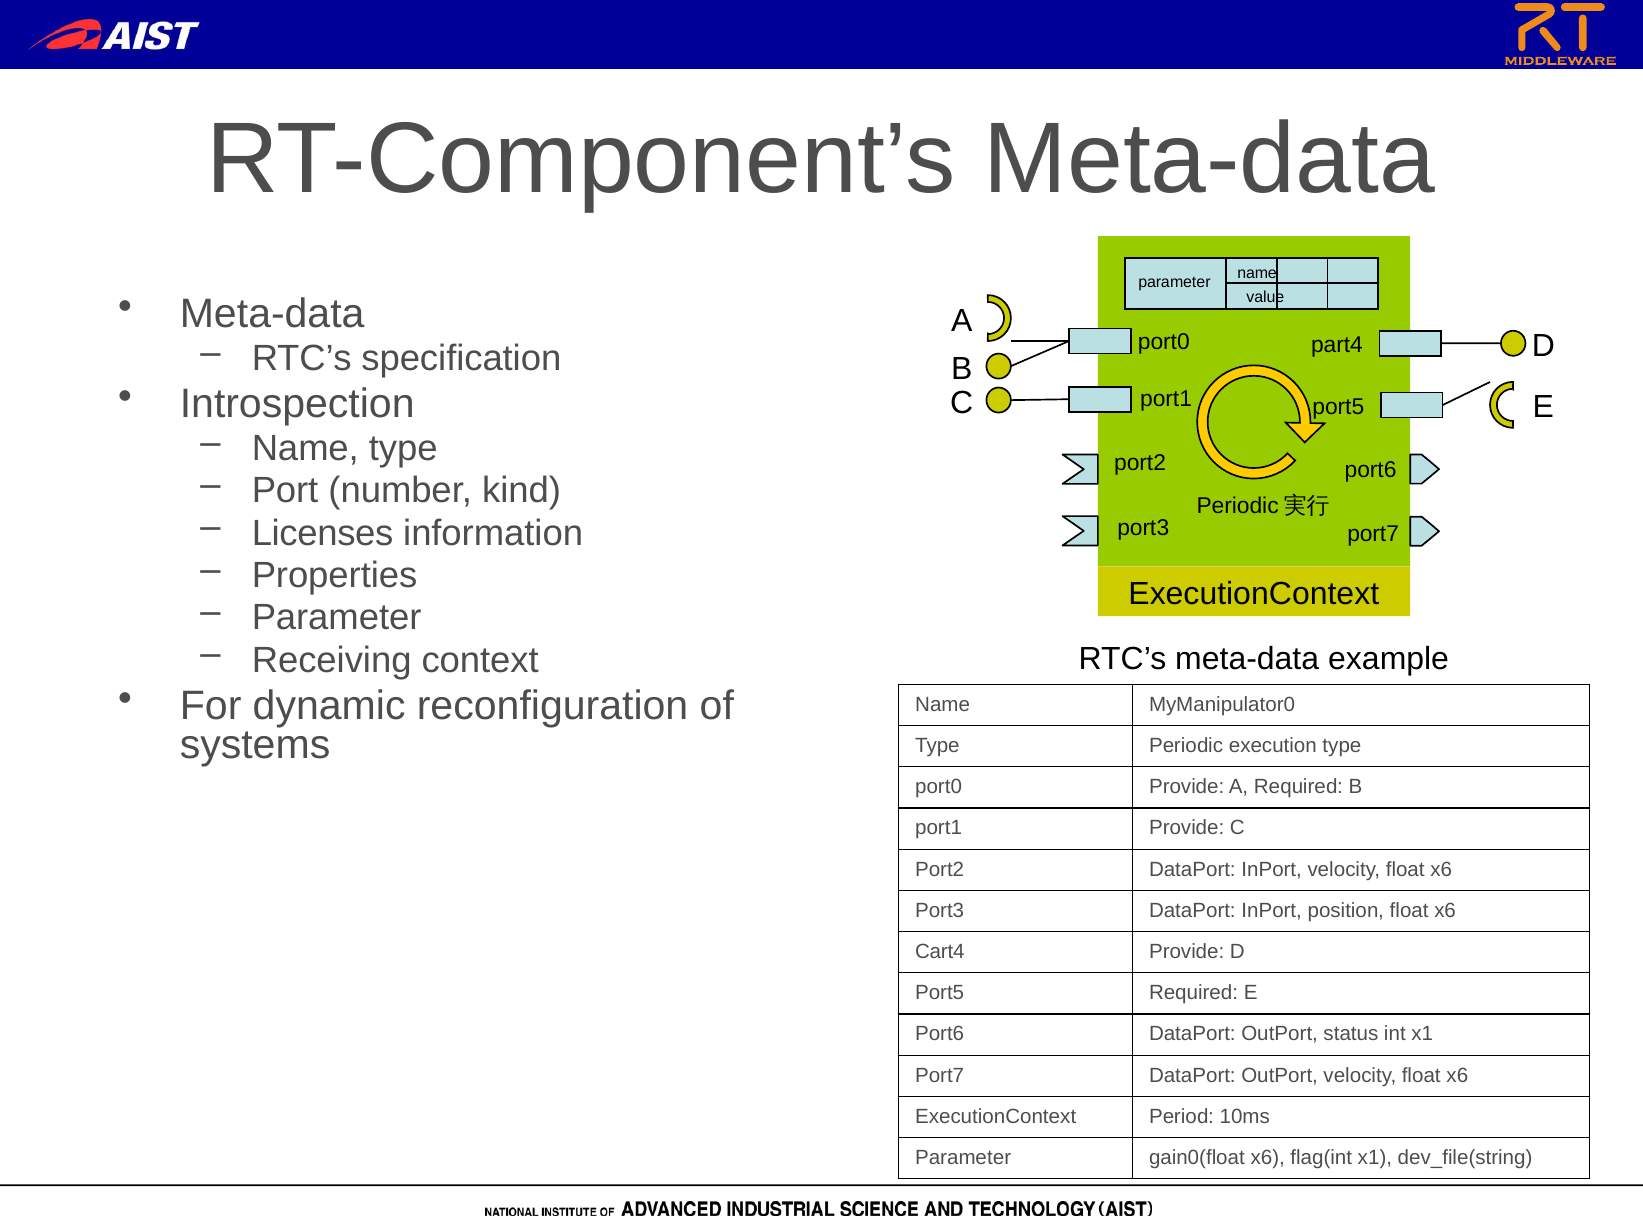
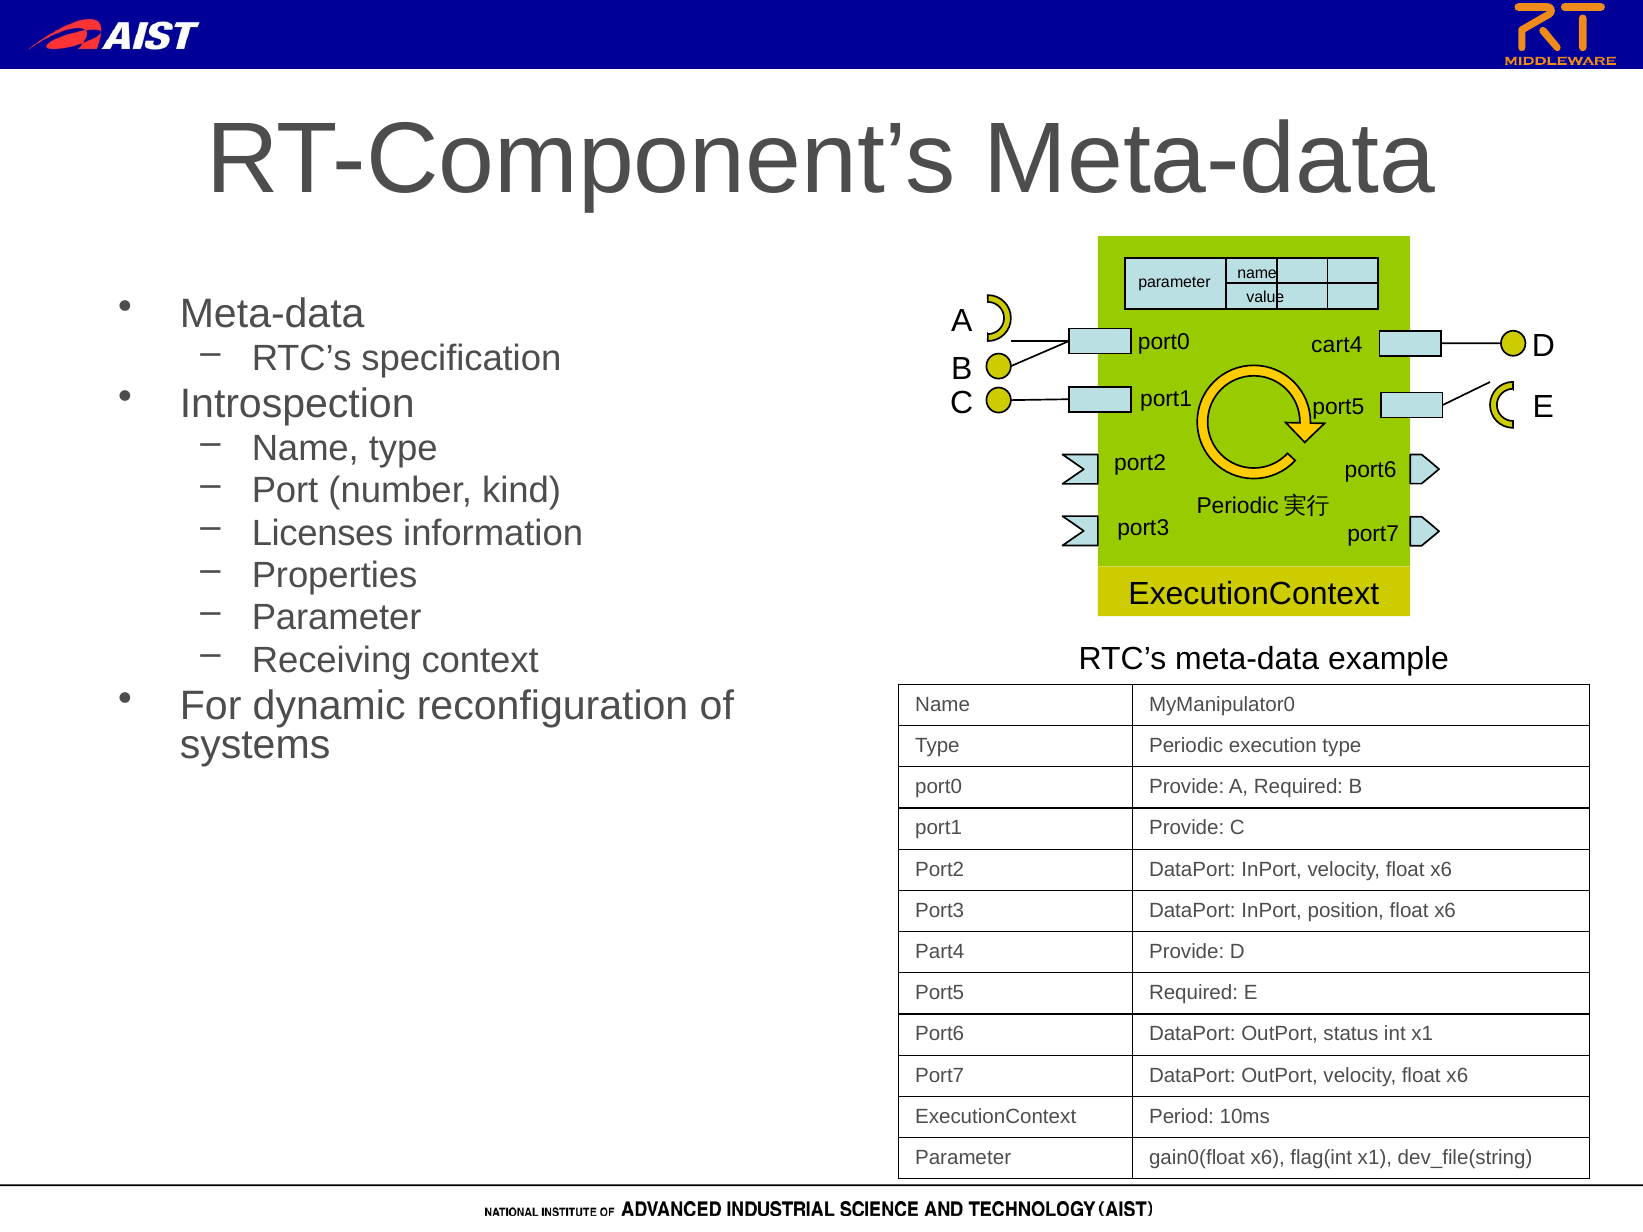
part4: part4 -> cart4 (1337, 345)
Cart4: Cart4 -> Part4 (940, 952)
